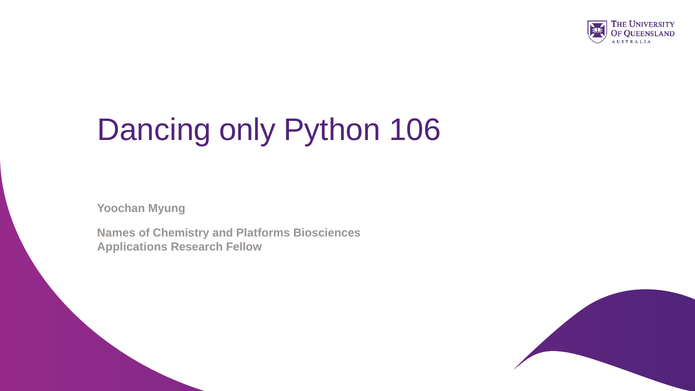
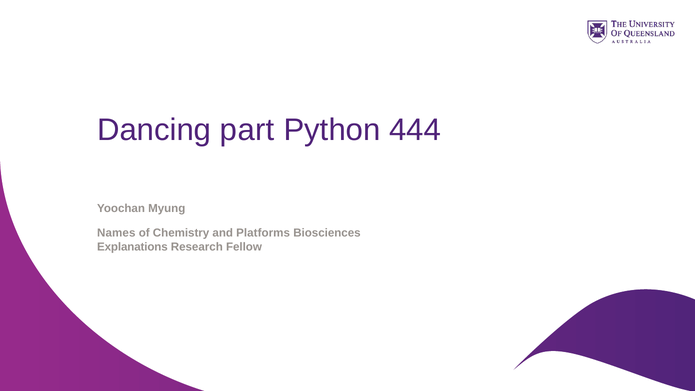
only: only -> part (247, 130)
106: 106 -> 444 (415, 130)
Applications: Applications -> Explanations (132, 247)
